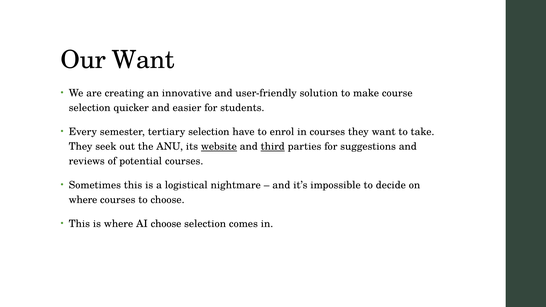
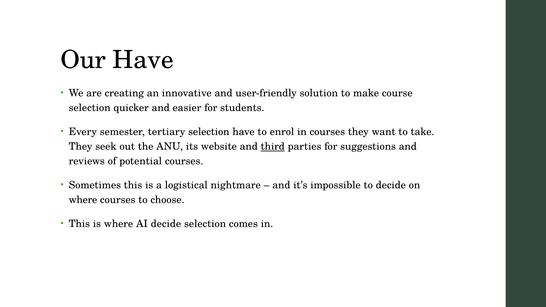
Our Want: Want -> Have (143, 60)
website underline: present -> none (219, 147)
AI choose: choose -> decide (166, 224)
